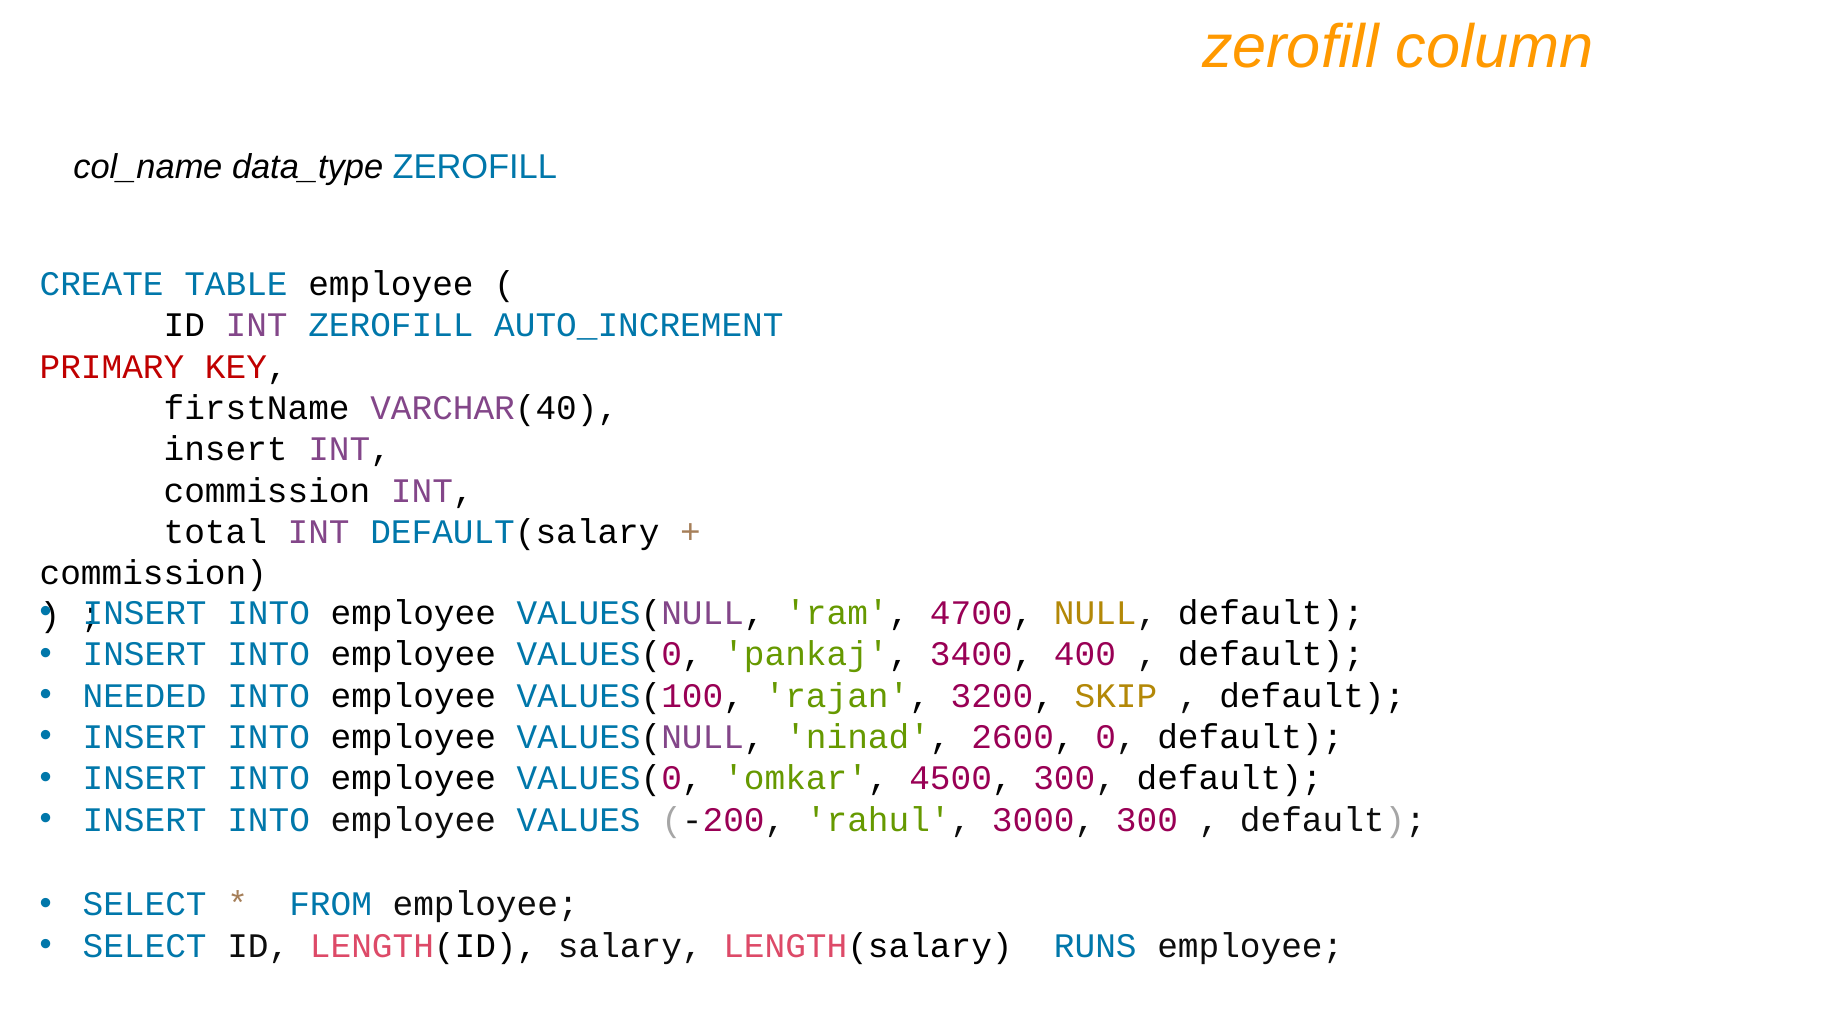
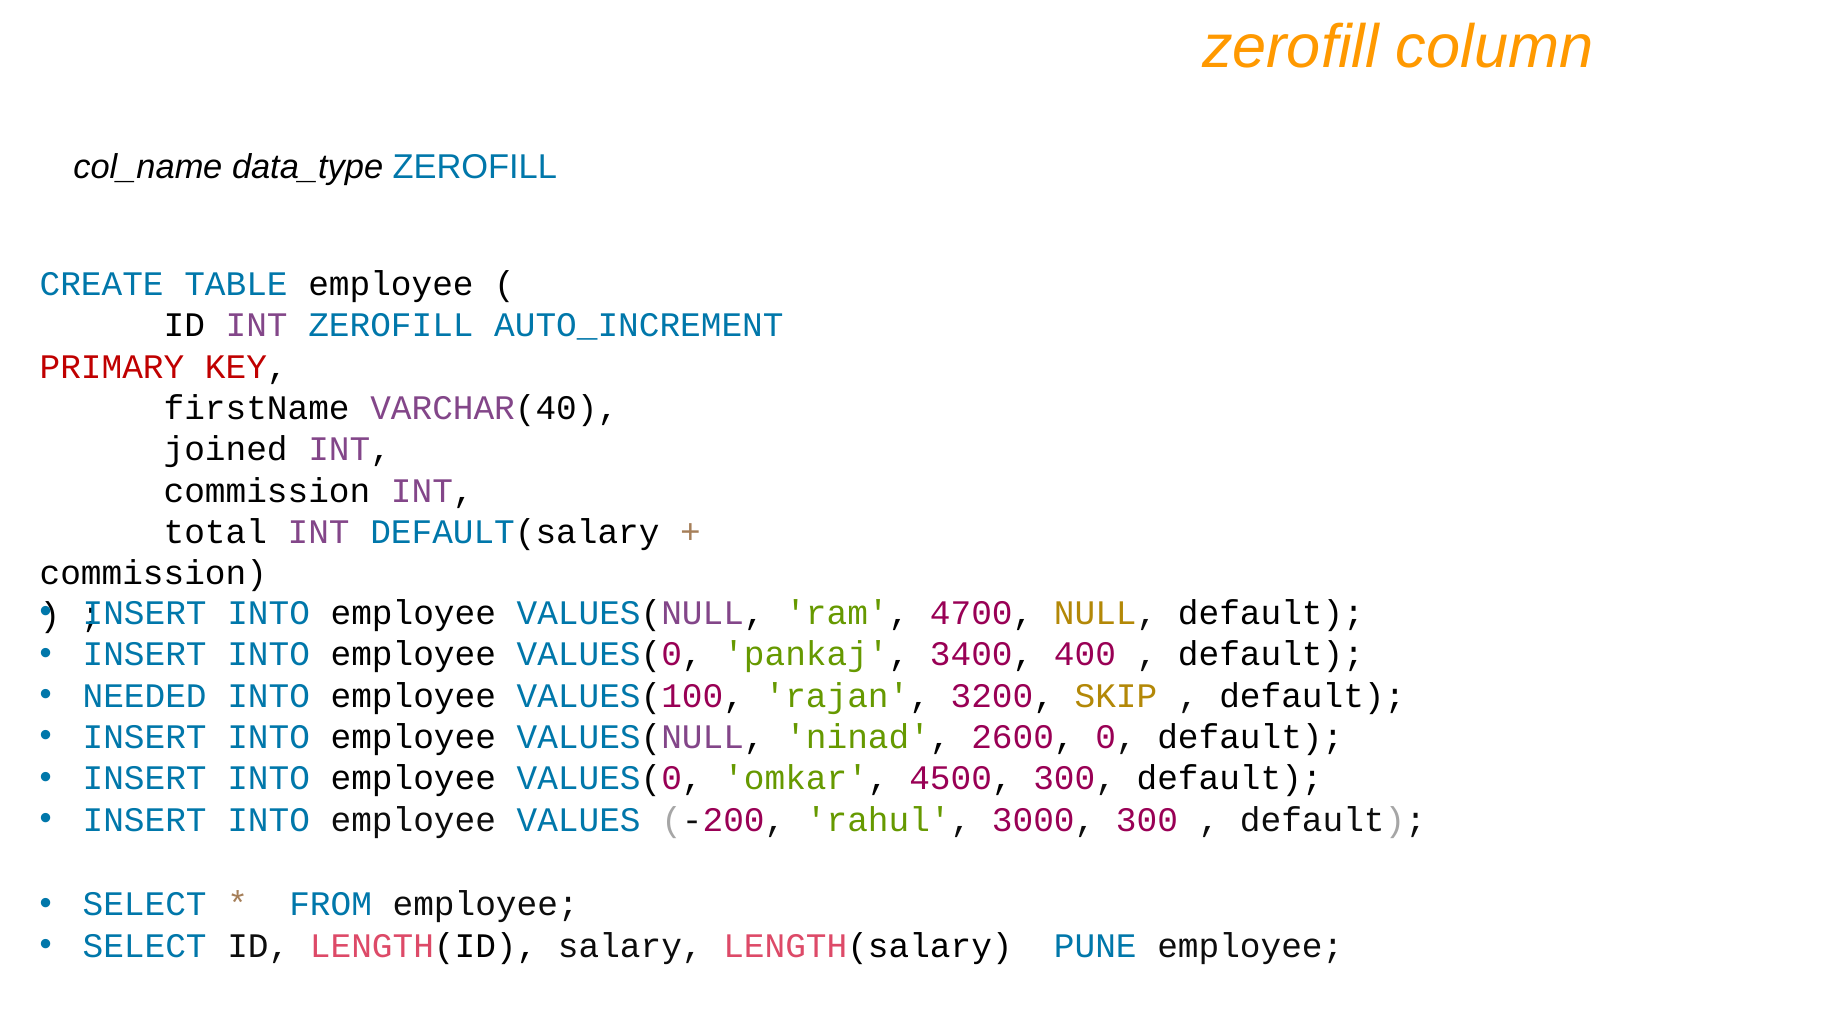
insert: insert -> joined (226, 450)
RUNS: RUNS -> PUNE (1095, 946)
